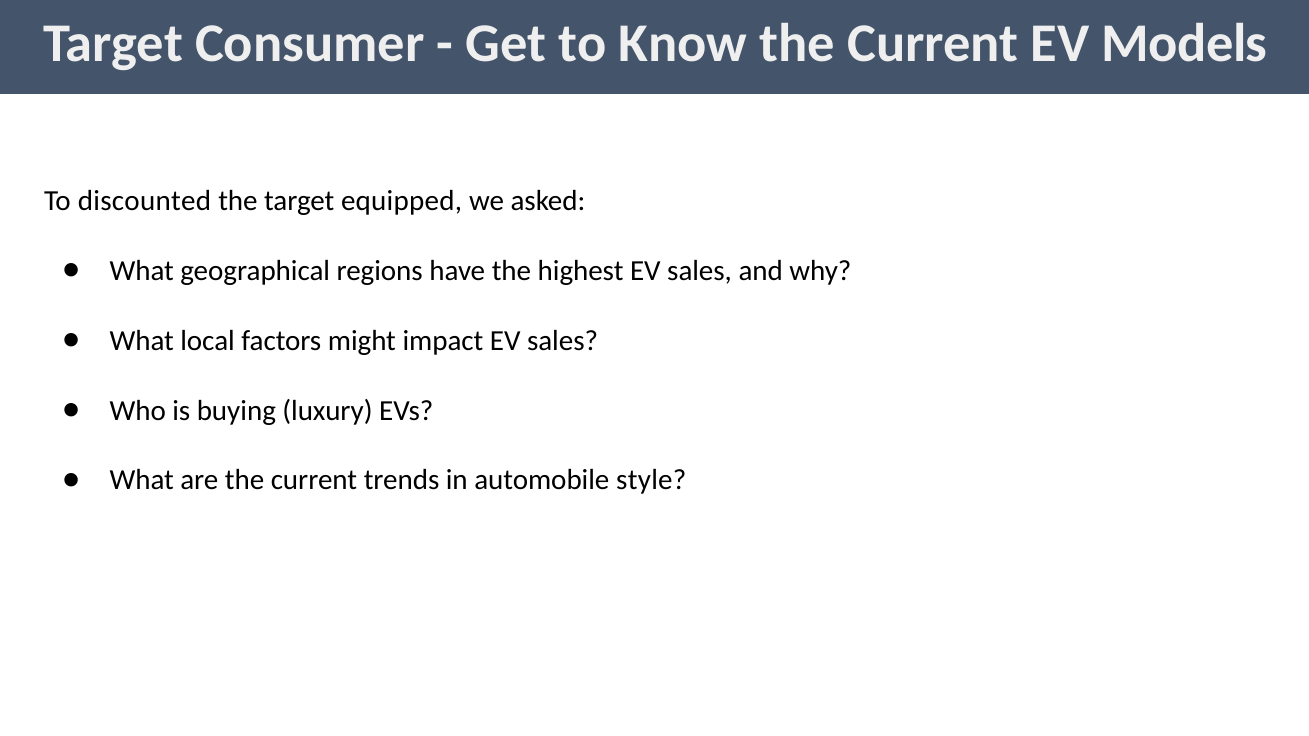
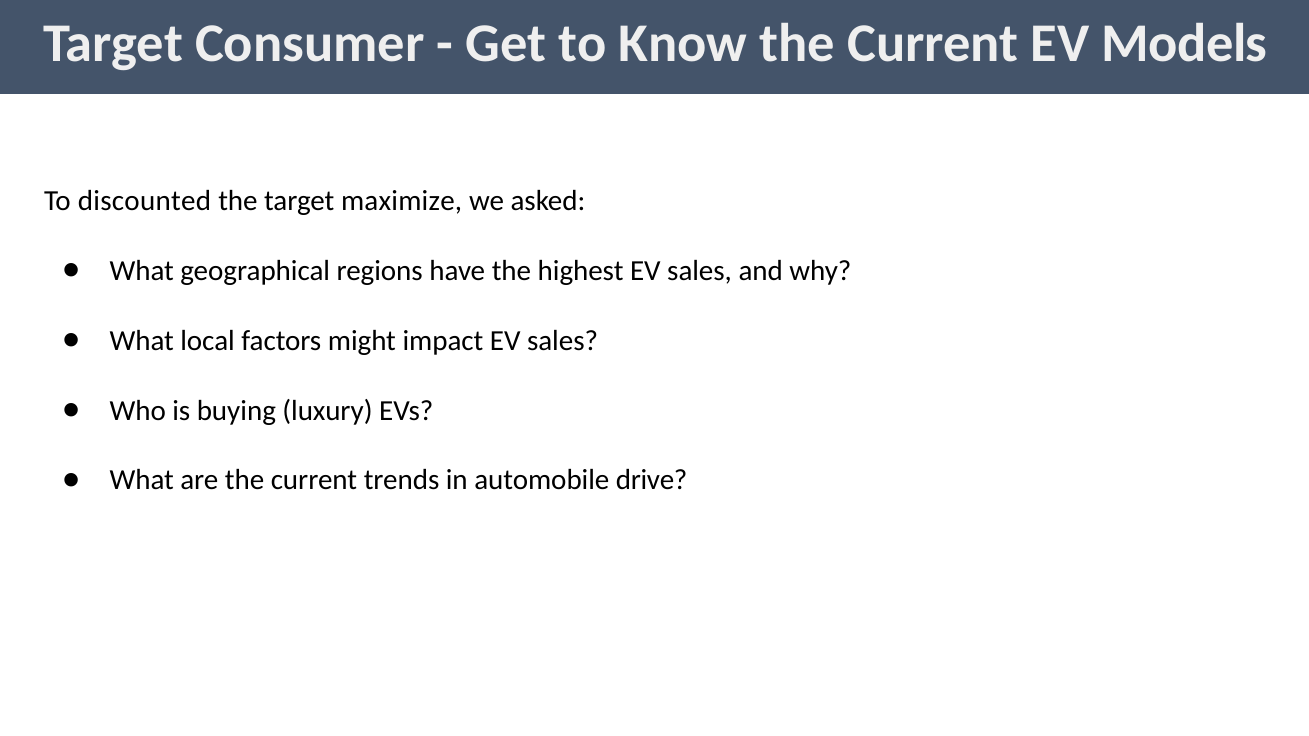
equipped: equipped -> maximize (402, 201)
style: style -> drive (652, 480)
